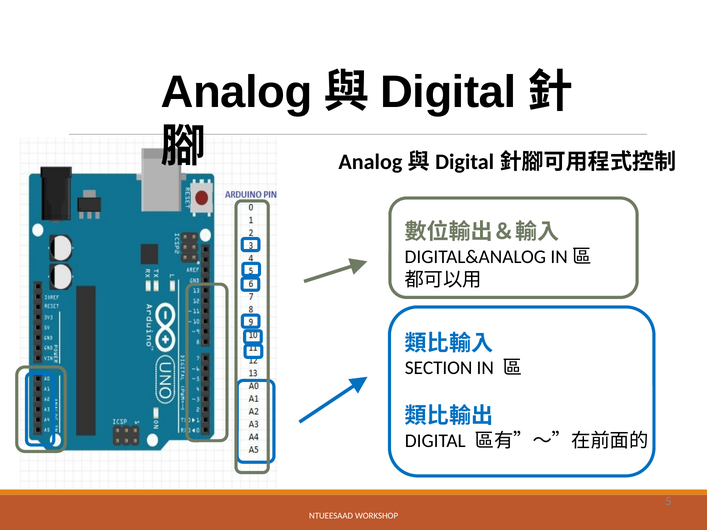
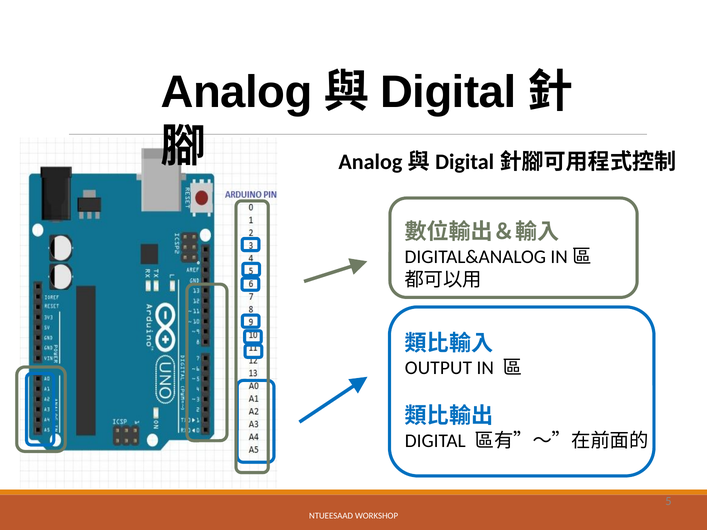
SECTION: SECTION -> OUTPUT (438, 368)
